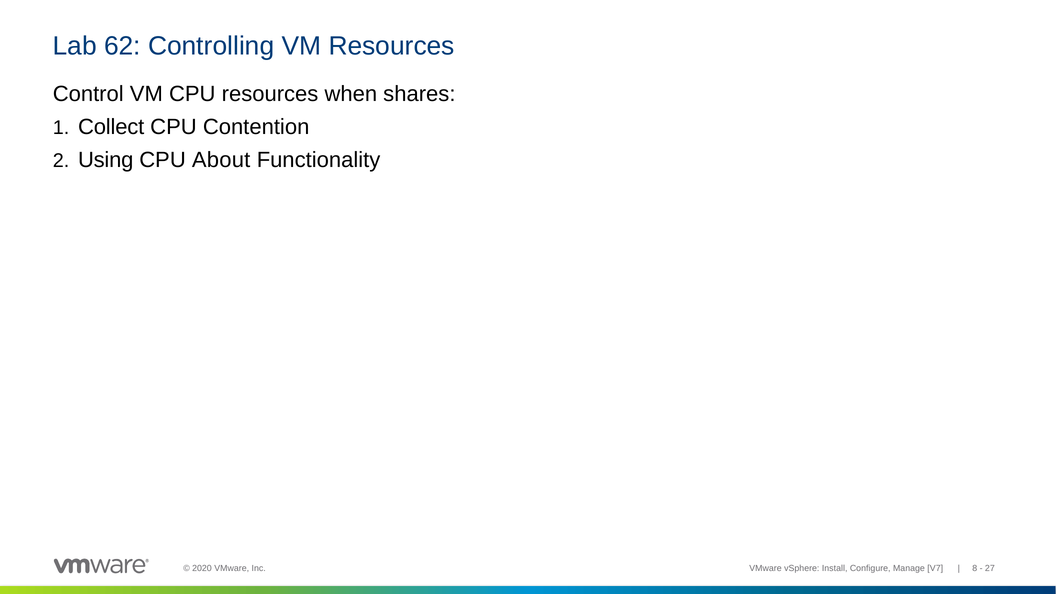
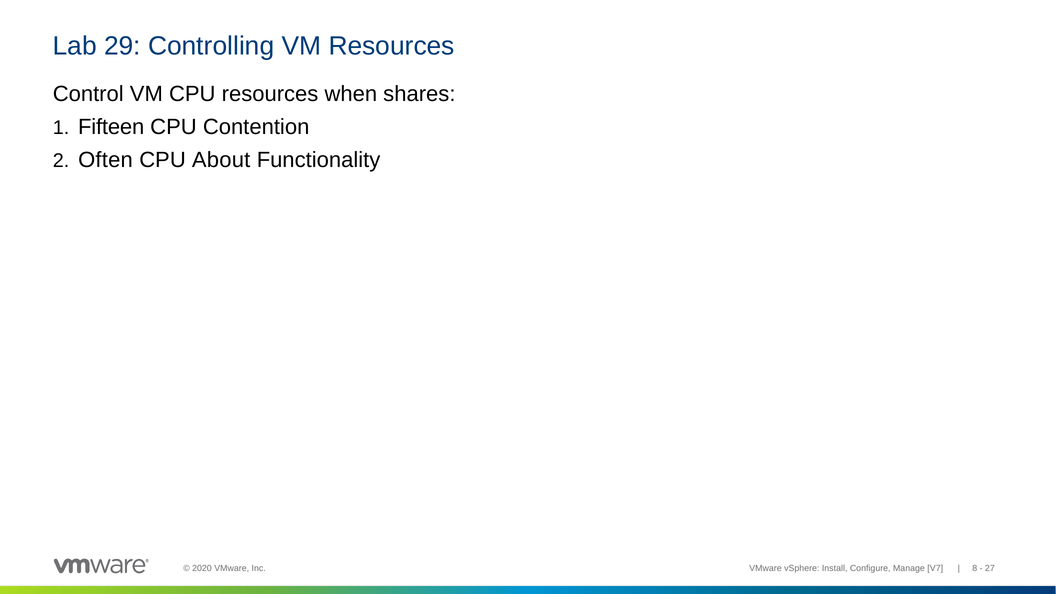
62: 62 -> 29 (122, 46)
Collect: Collect -> Fifteen (111, 127)
Using: Using -> Often (105, 160)
